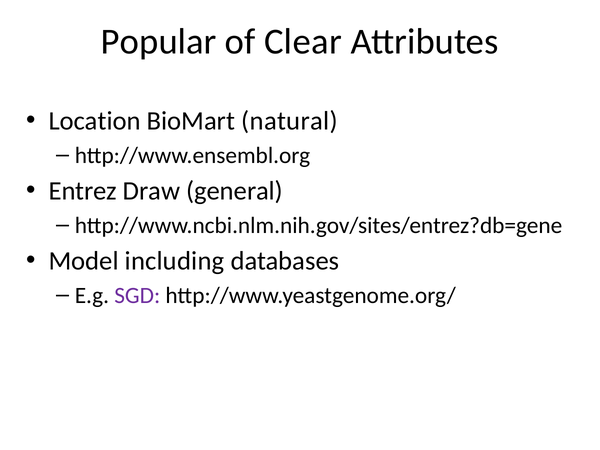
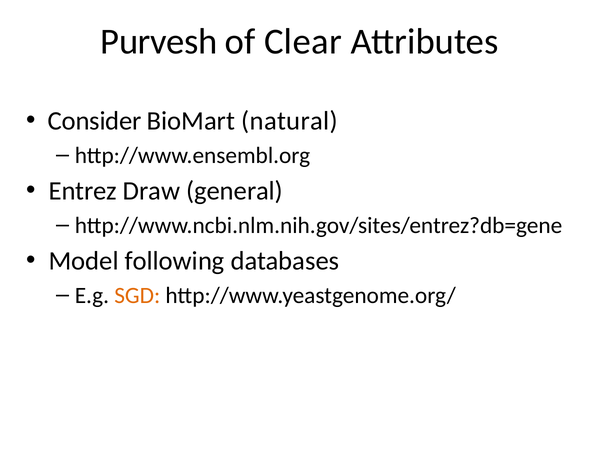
Popular: Popular -> Purvesh (159, 42)
Location: Location -> Consider (95, 121)
including: including -> following (175, 261)
SGD colour: purple -> orange (137, 295)
